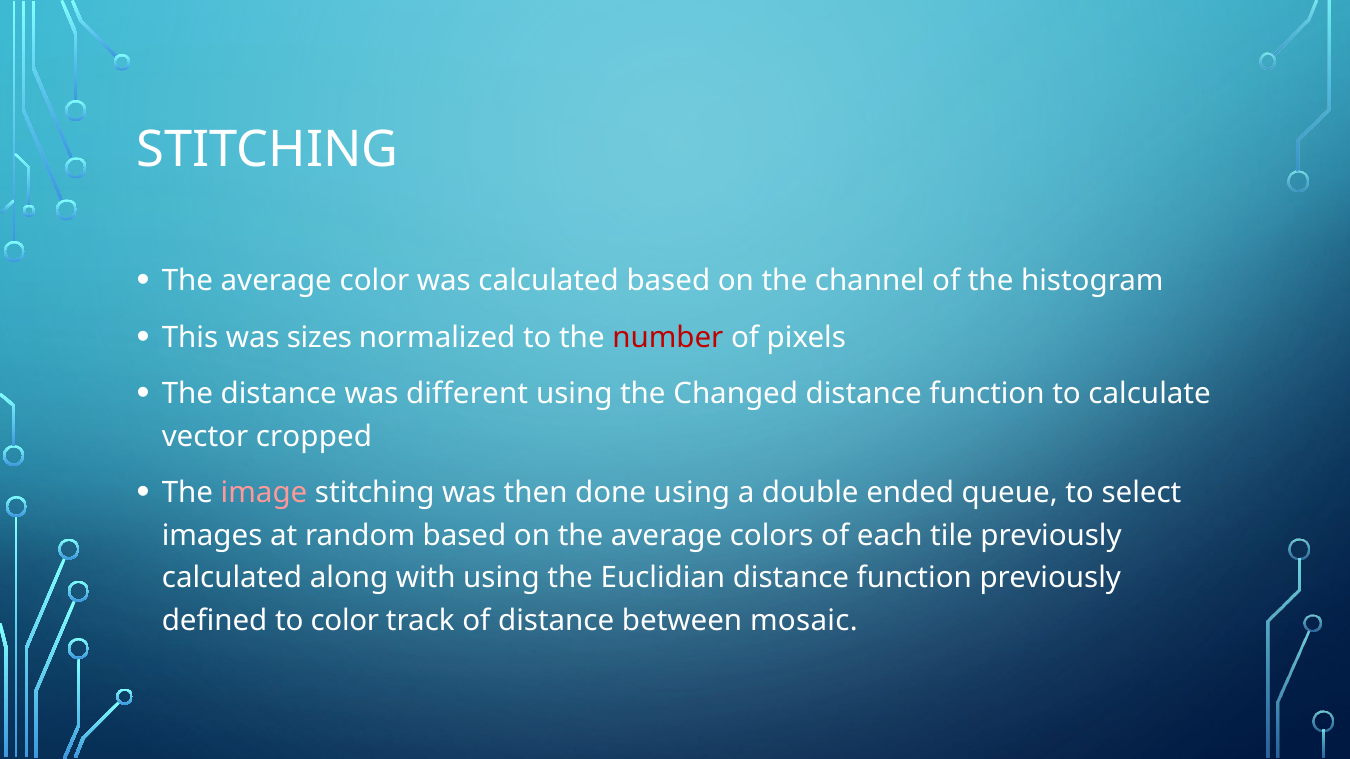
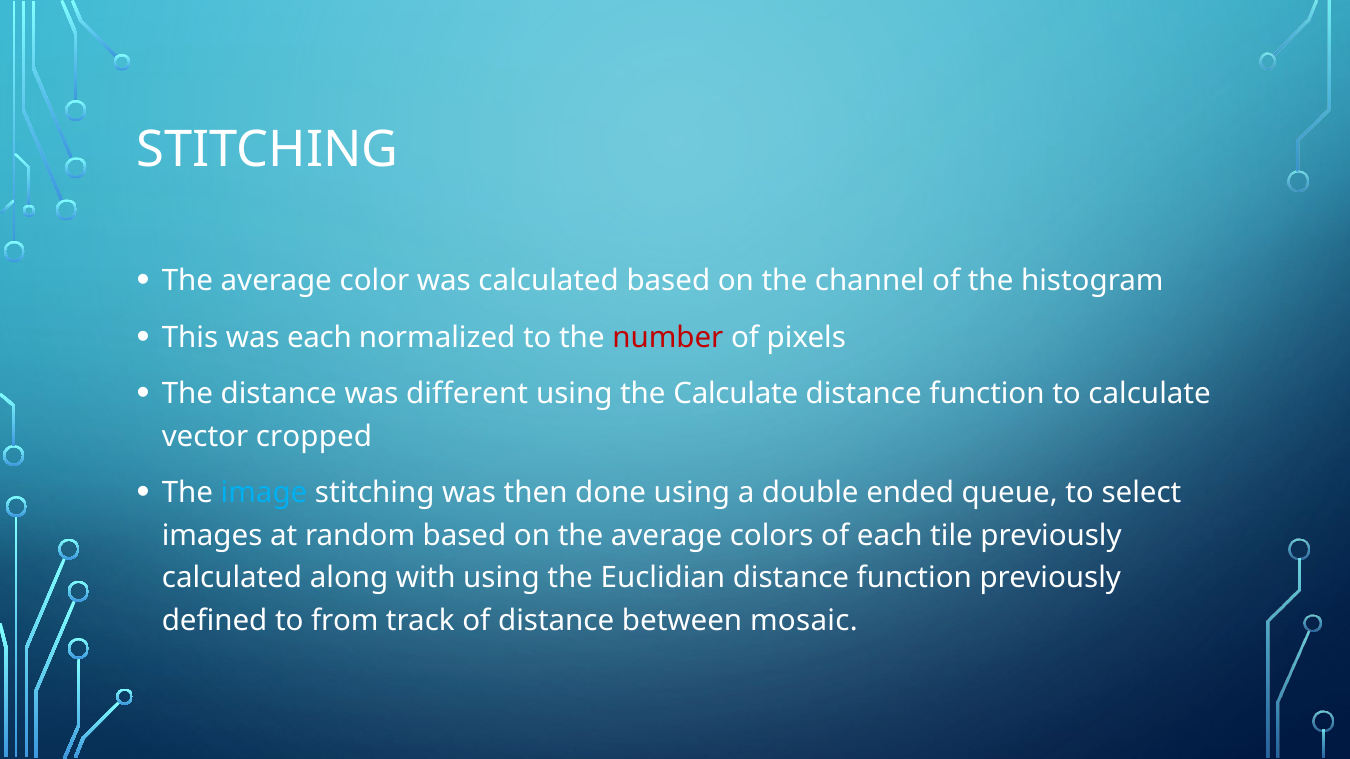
was sizes: sizes -> each (319, 338)
the Changed: Changed -> Calculate (736, 394)
image colour: pink -> light blue (264, 493)
to color: color -> from (345, 621)
